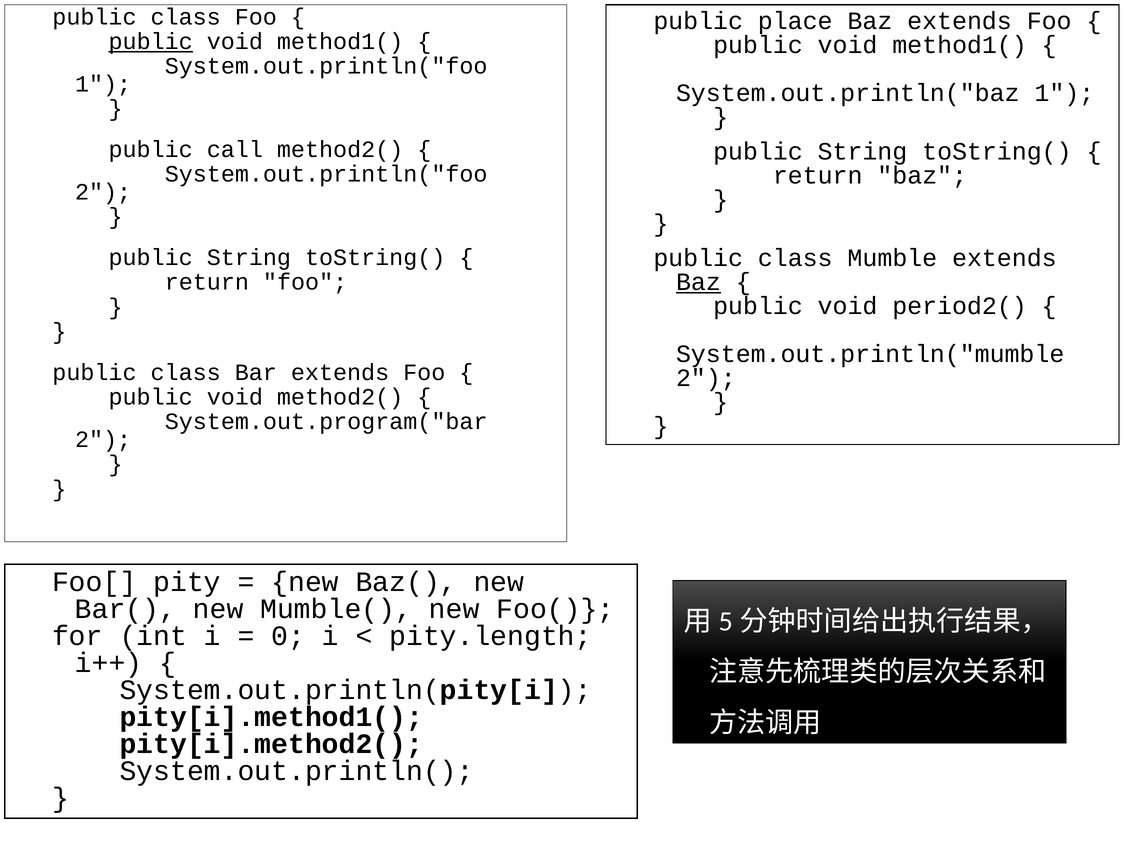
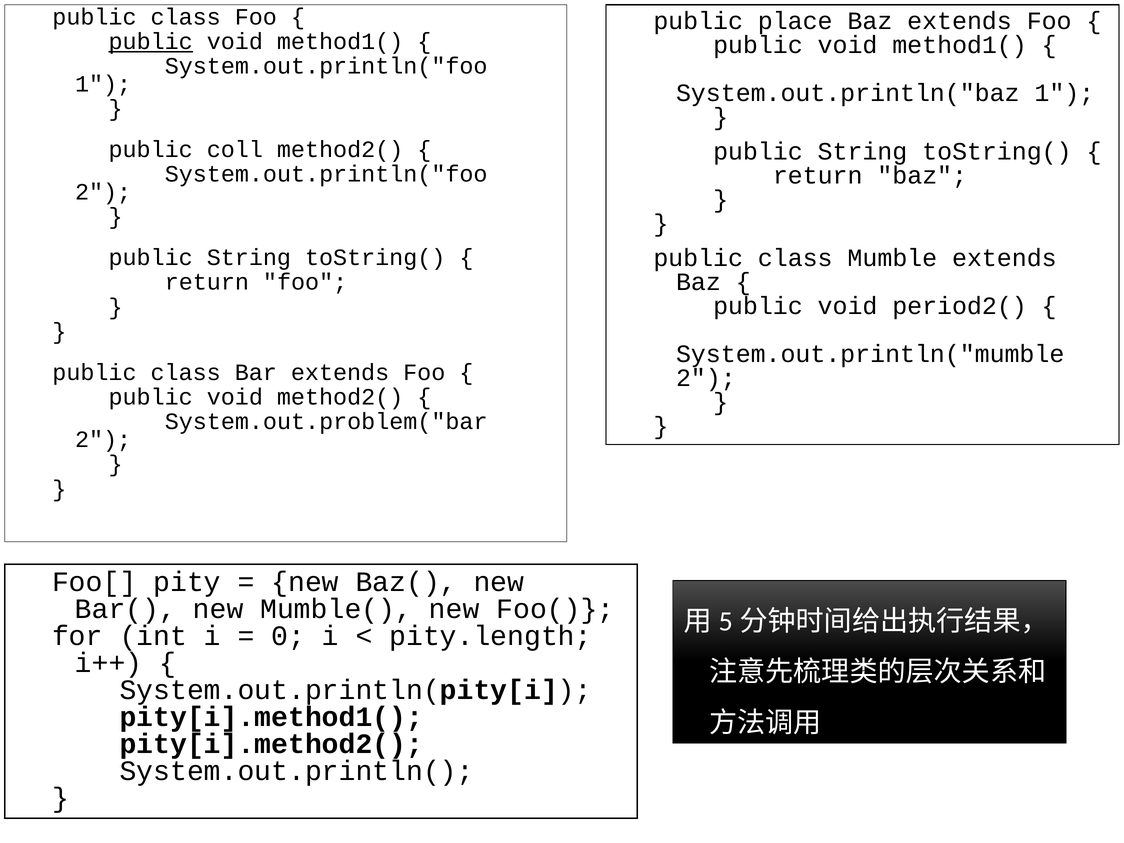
call: call -> coll (235, 150)
Baz underline: present -> none (698, 282)
System.out.program("bar: System.out.program("bar -> System.out.problem("bar (326, 422)
